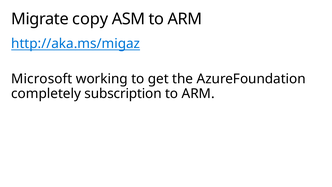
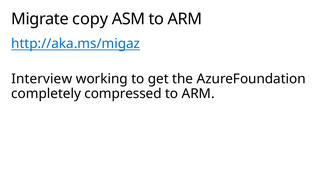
Microsoft: Microsoft -> Interview (42, 79)
subscription: subscription -> compressed (123, 93)
